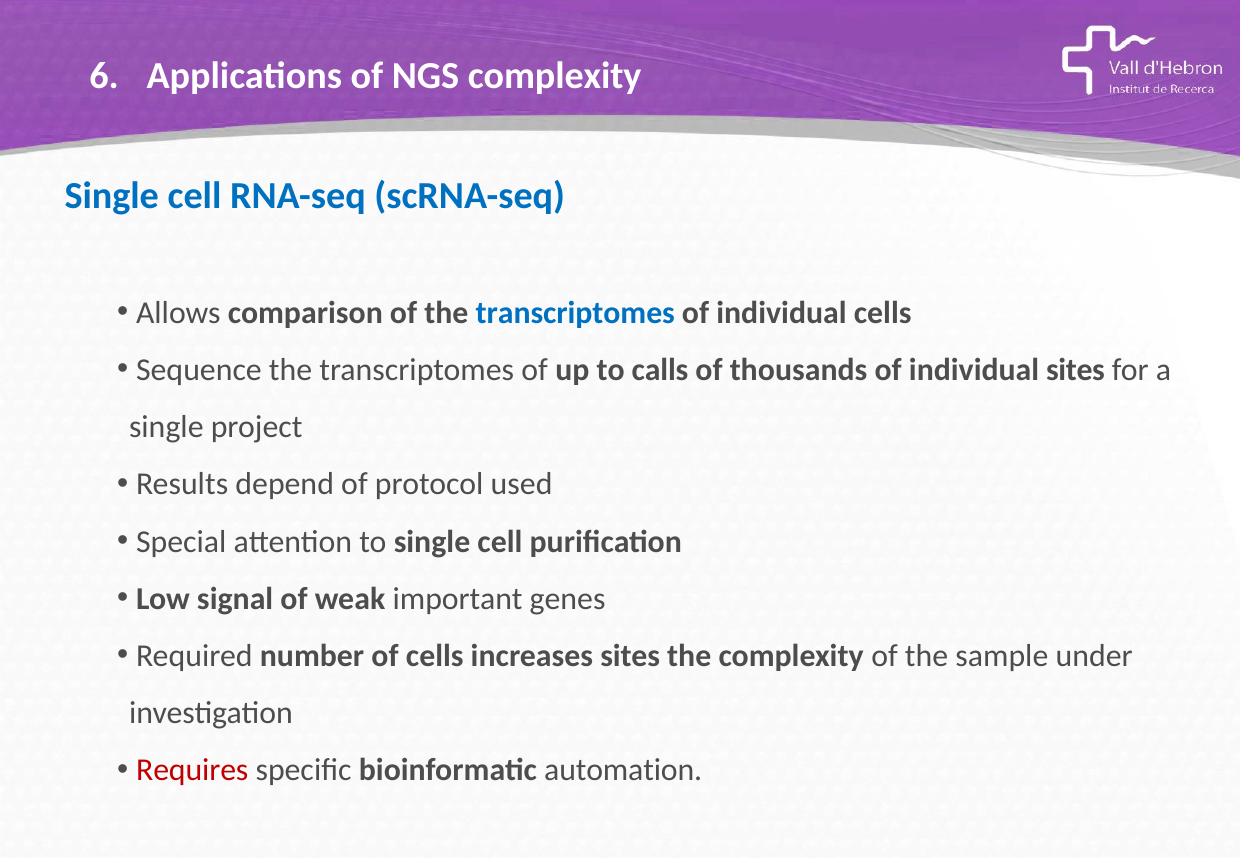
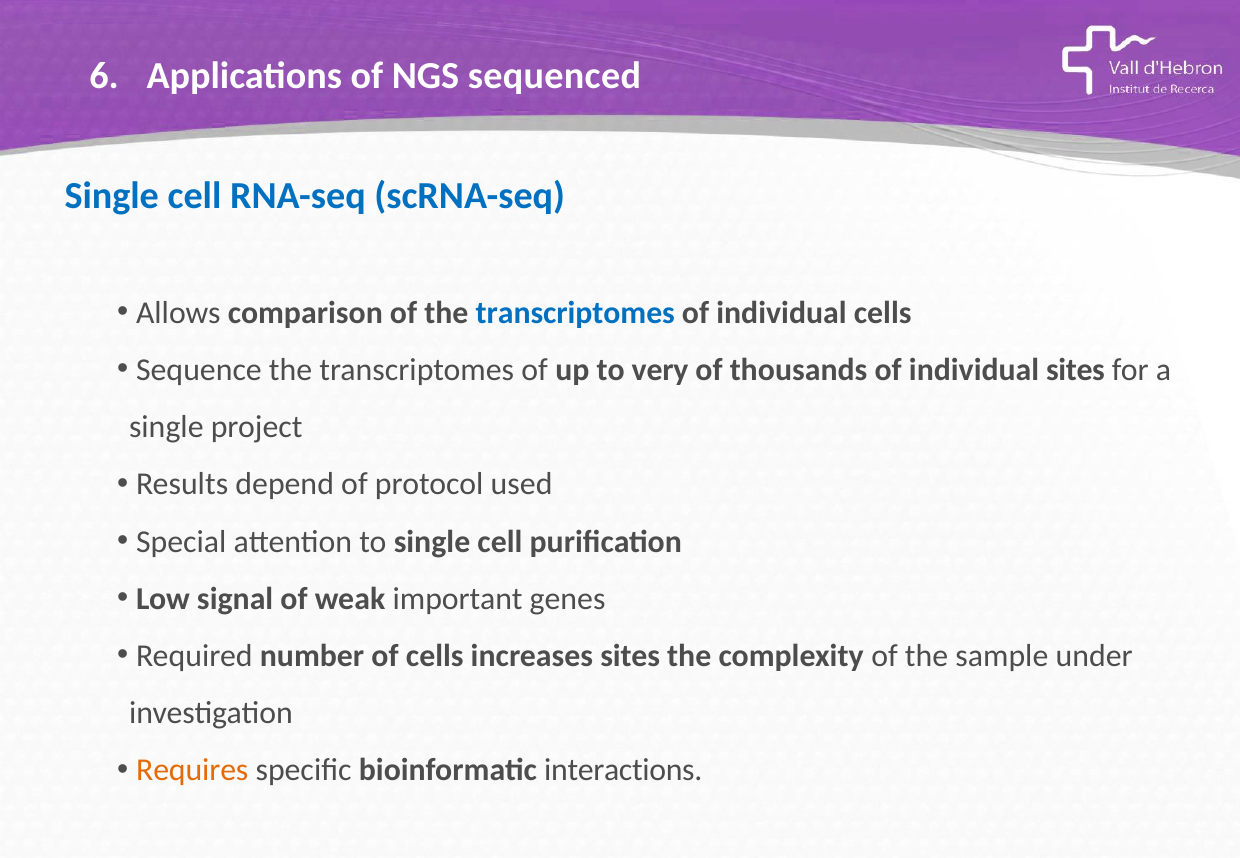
NGS complexity: complexity -> sequenced (554, 76)
calls: calls -> very (660, 370)
Requires colour: red -> orange (192, 771)
automation: automation -> interactions (623, 771)
